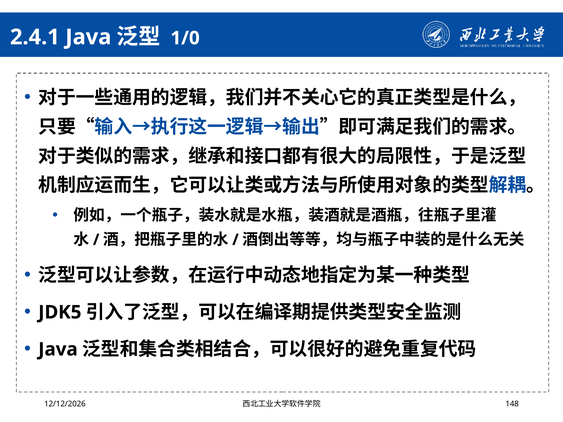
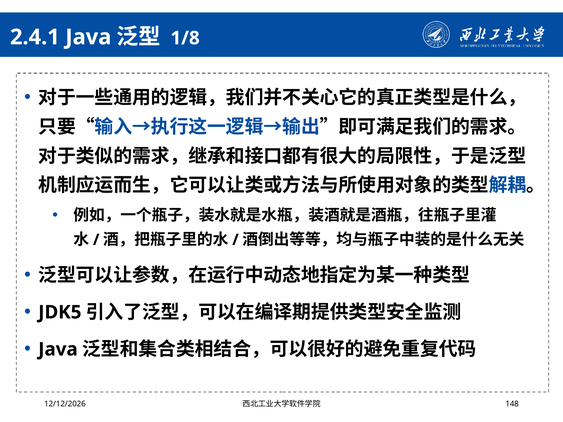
1/0: 1/0 -> 1/8 (185, 38)
